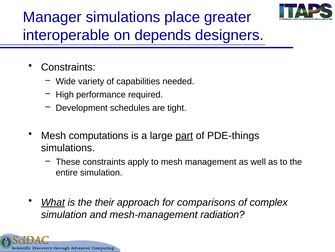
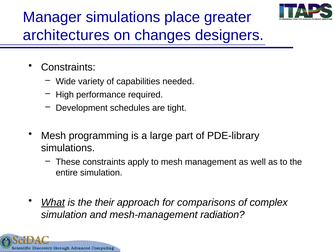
interoperable: interoperable -> architectures (66, 35)
depends: depends -> changes (163, 35)
computations: computations -> programming (99, 135)
part underline: present -> none (184, 135)
PDE-things: PDE-things -> PDE-library (233, 135)
